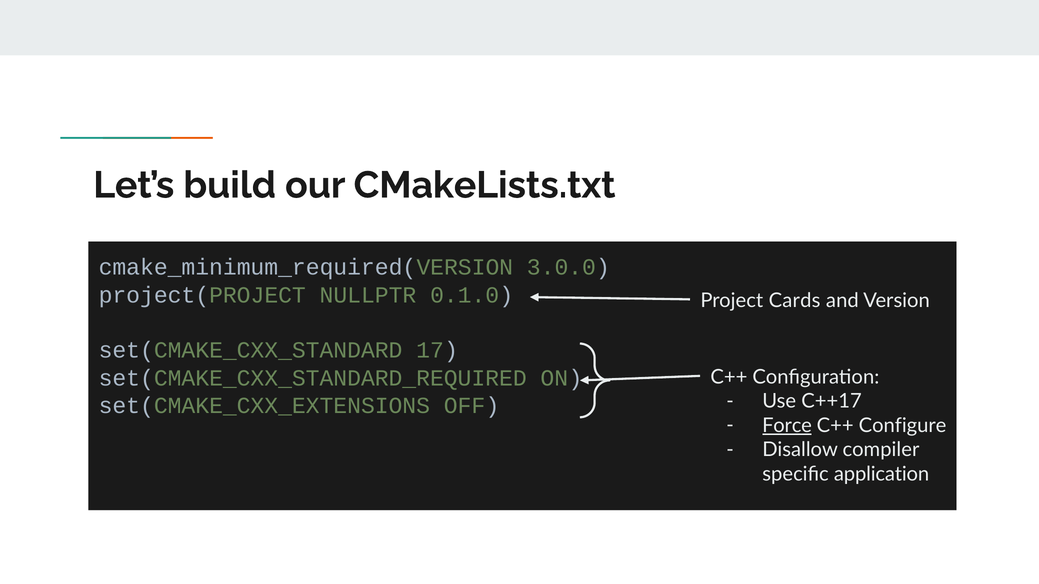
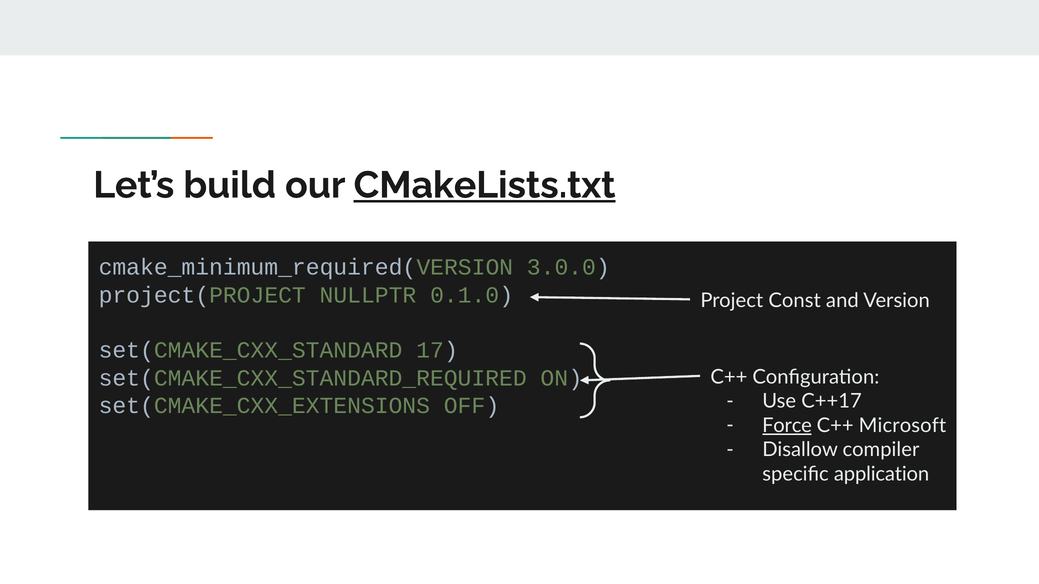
CMakeLists.txt underline: none -> present (485, 185)
Cards: Cards -> Const (795, 301)
Configure: Configure -> Microsoft (902, 426)
